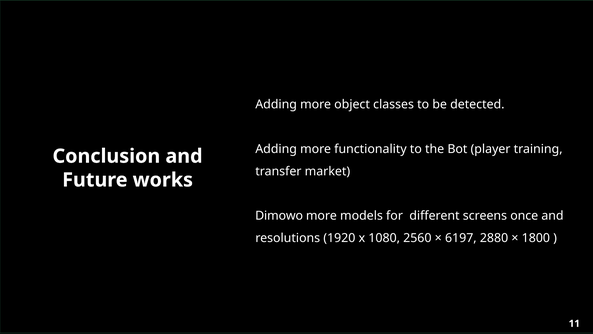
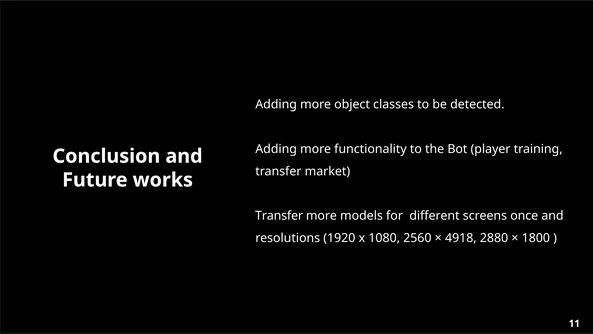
Dimowo: Dimowo -> Transfer (279, 216)
6197: 6197 -> 4918 (461, 238)
